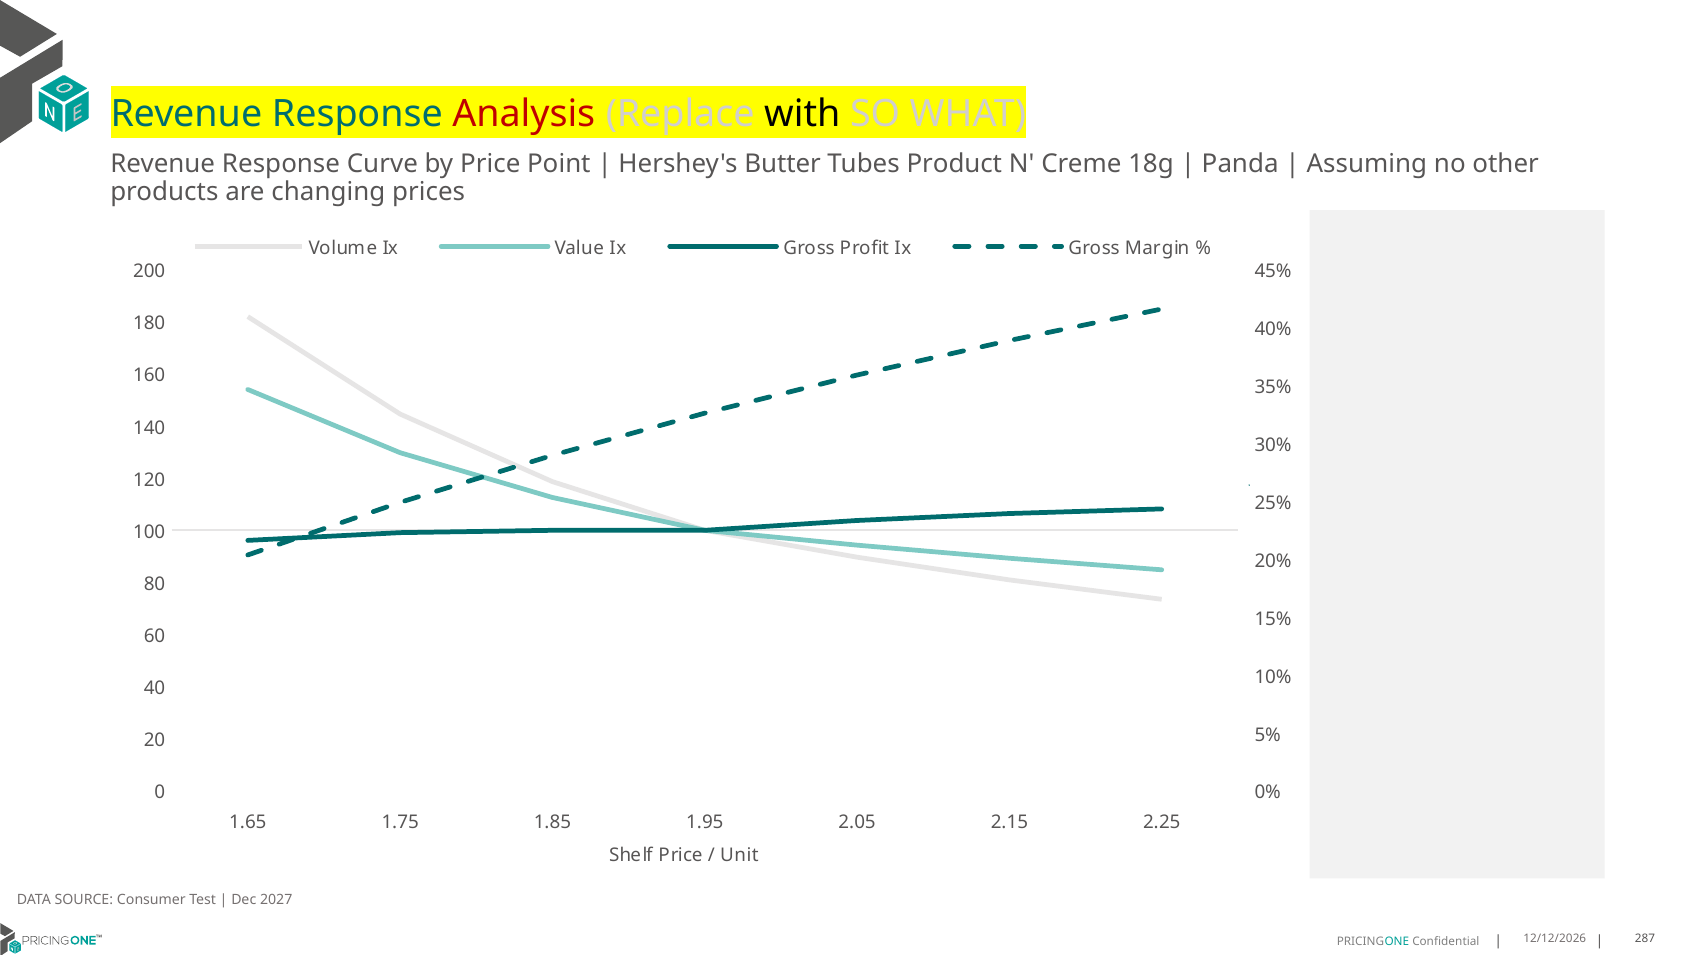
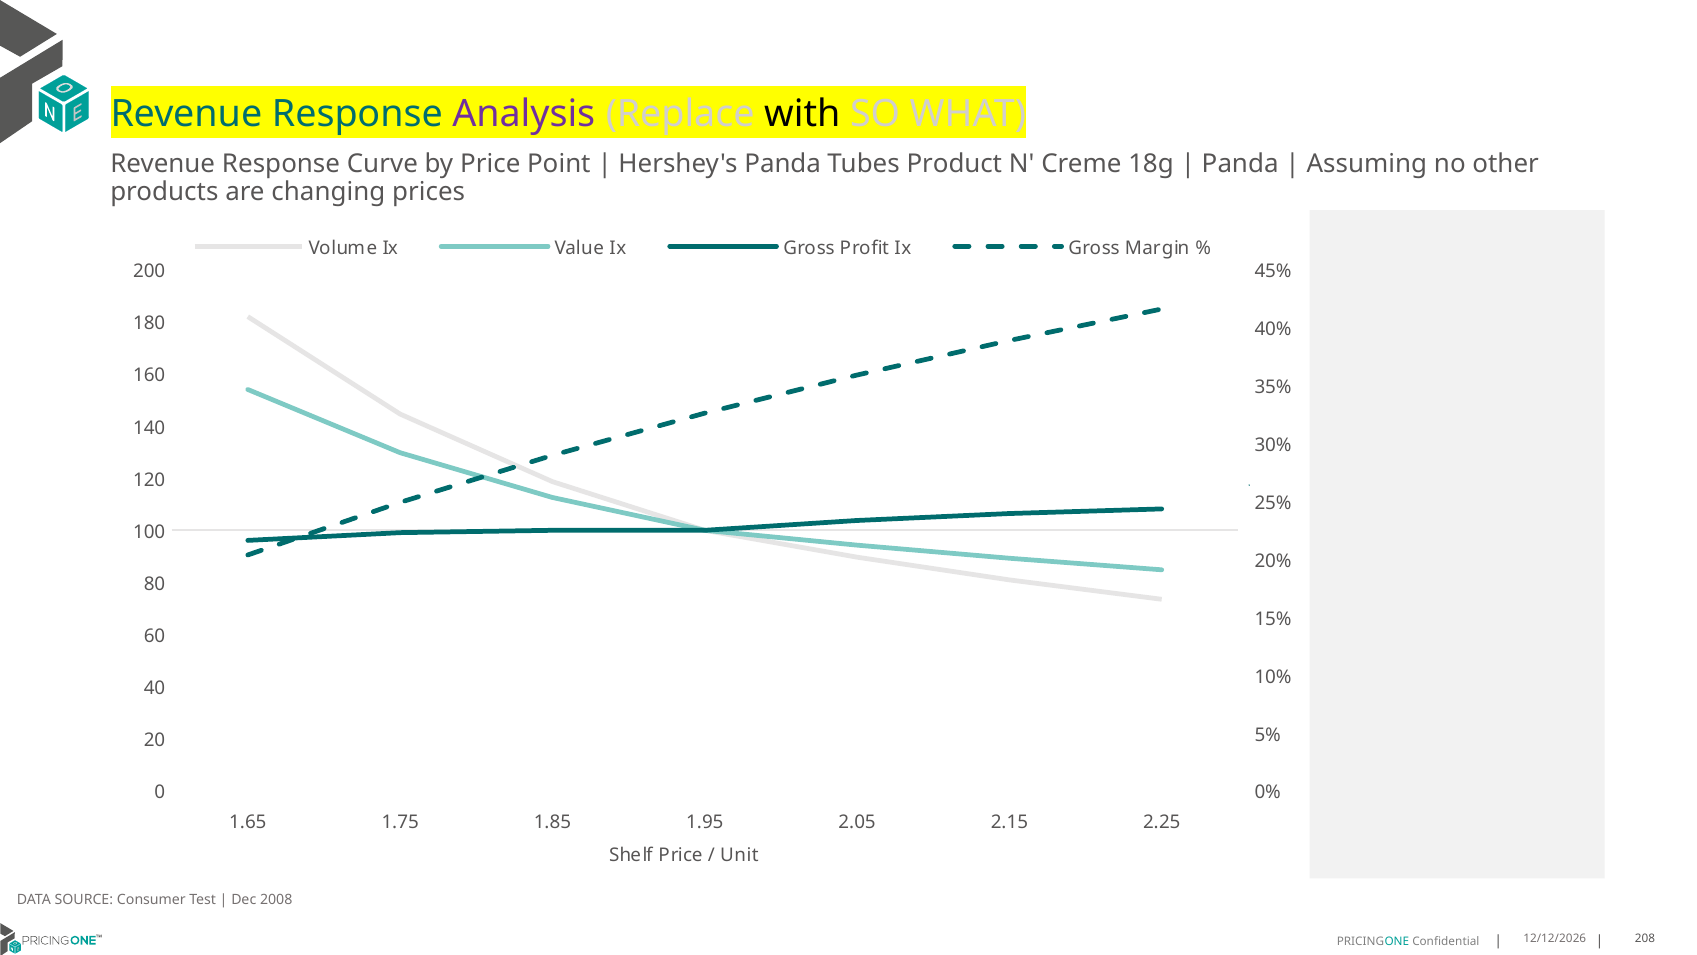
Analysis colour: red -> purple (524, 114)
Hershey's Butter: Butter -> Panda (783, 164)
2027: 2027 -> 2008 (276, 899)
287: 287 -> 208 (1645, 939)
